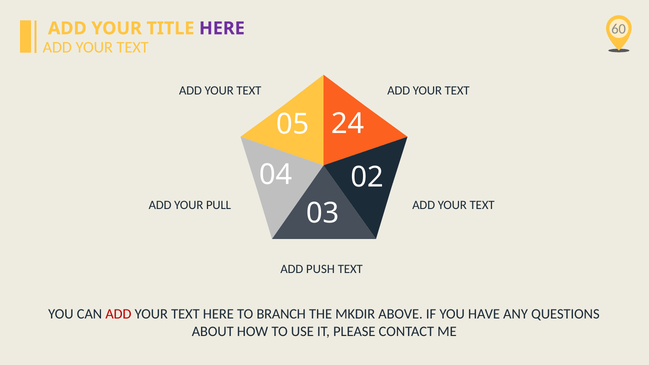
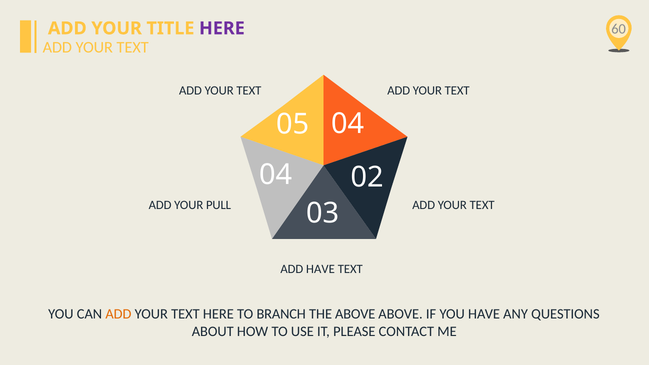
05 24: 24 -> 04 (348, 124)
ADD PUSH: PUSH -> HAVE (320, 269)
ADD colour: red -> orange (118, 314)
THE MKDIR: MKDIR -> ABOVE (355, 314)
